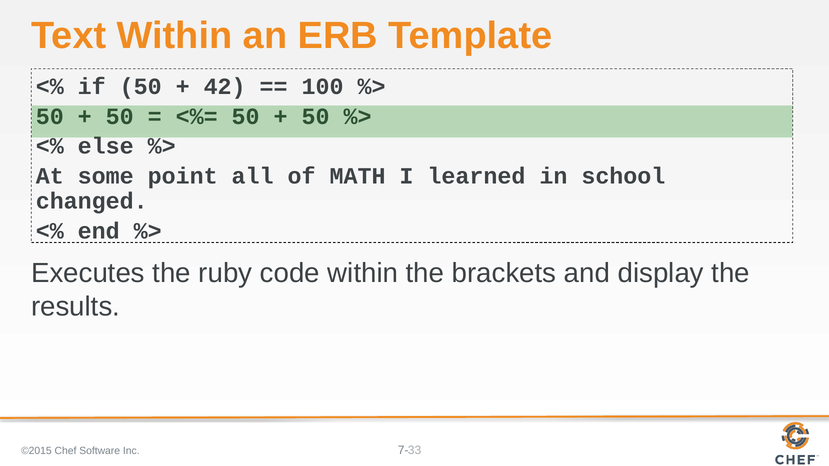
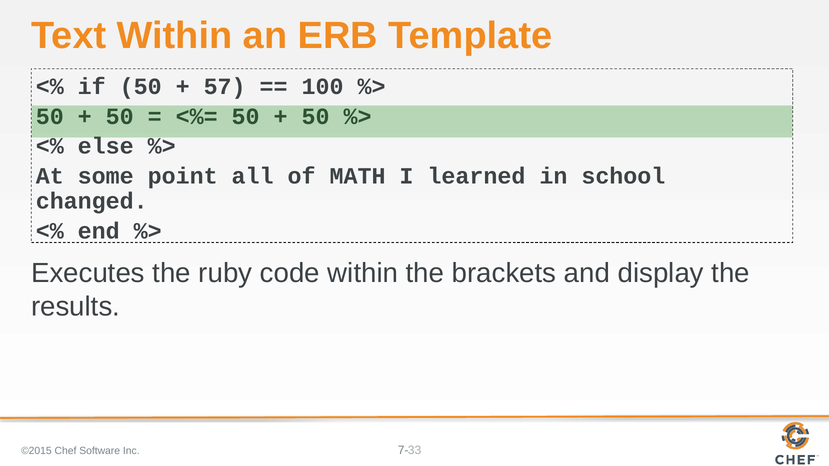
42: 42 -> 57 (225, 87)
